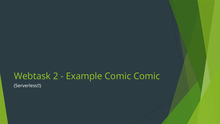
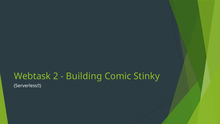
Example: Example -> Building (84, 76)
Comic Comic: Comic -> Stinky (147, 76)
